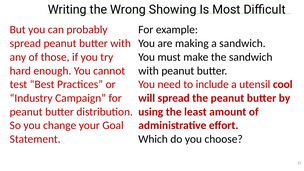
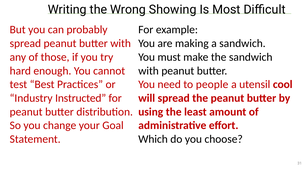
include: include -> people (212, 84)
Campaign: Campaign -> Instructed (81, 98)
